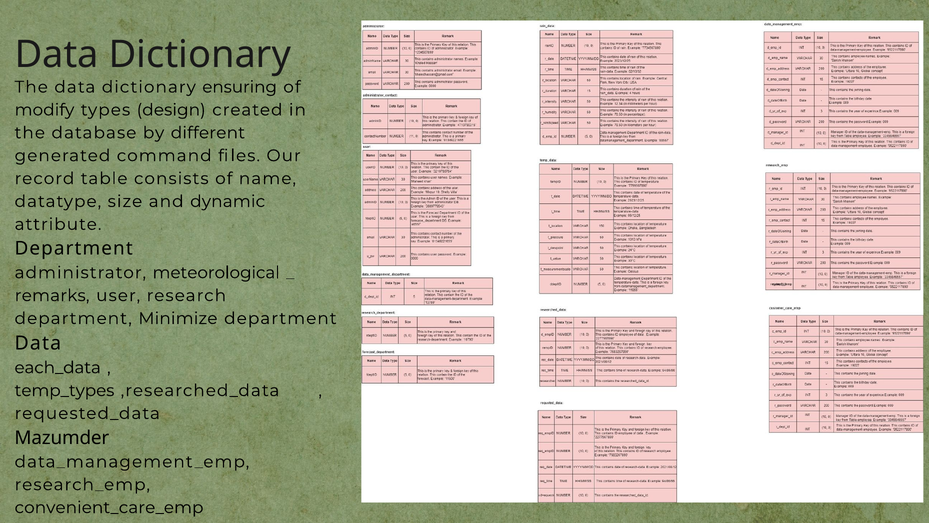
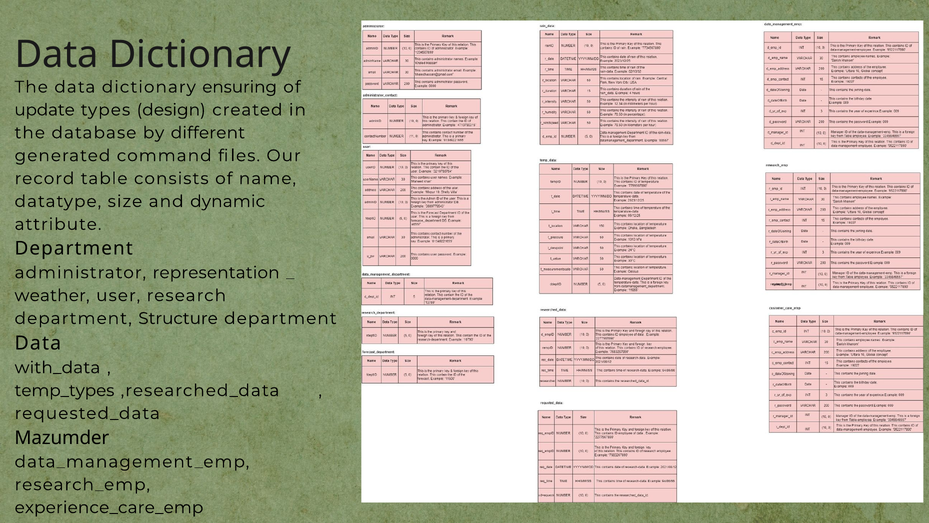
modify: modify -> update (45, 110)
meteorological: meteorological -> representation (216, 272)
remarks: remarks -> weather (52, 295)
Minimize: Minimize -> Structure (178, 318)
each_data: each_data -> with_data (57, 367)
convenient_care_emp: convenient_care_emp -> experience_care_emp (109, 507)
